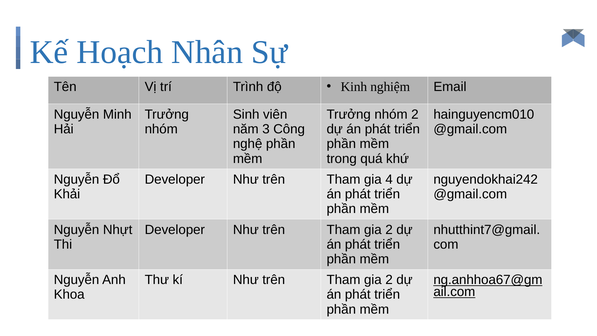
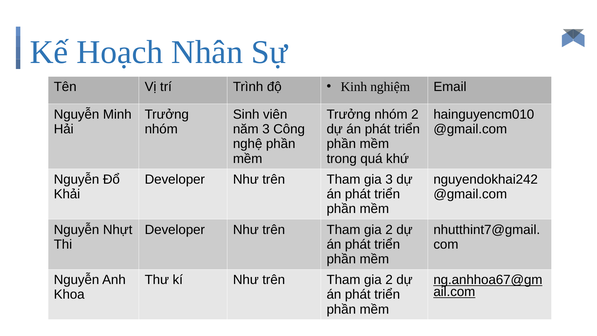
gia 4: 4 -> 3 (389, 179)
